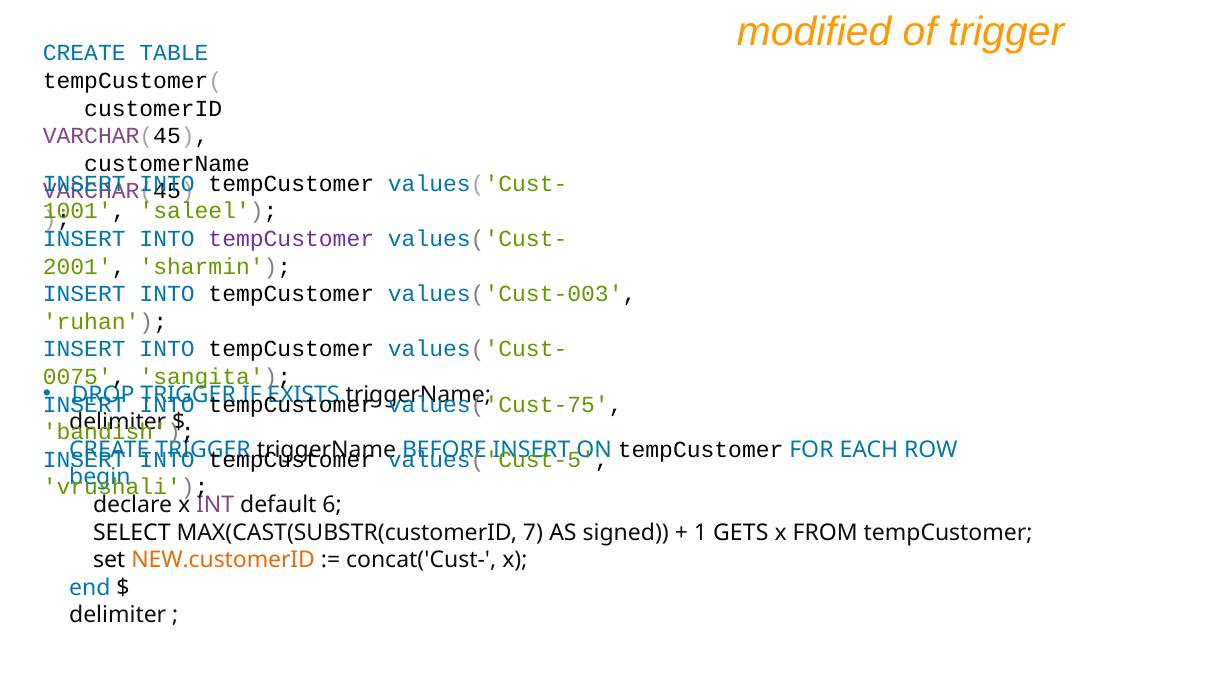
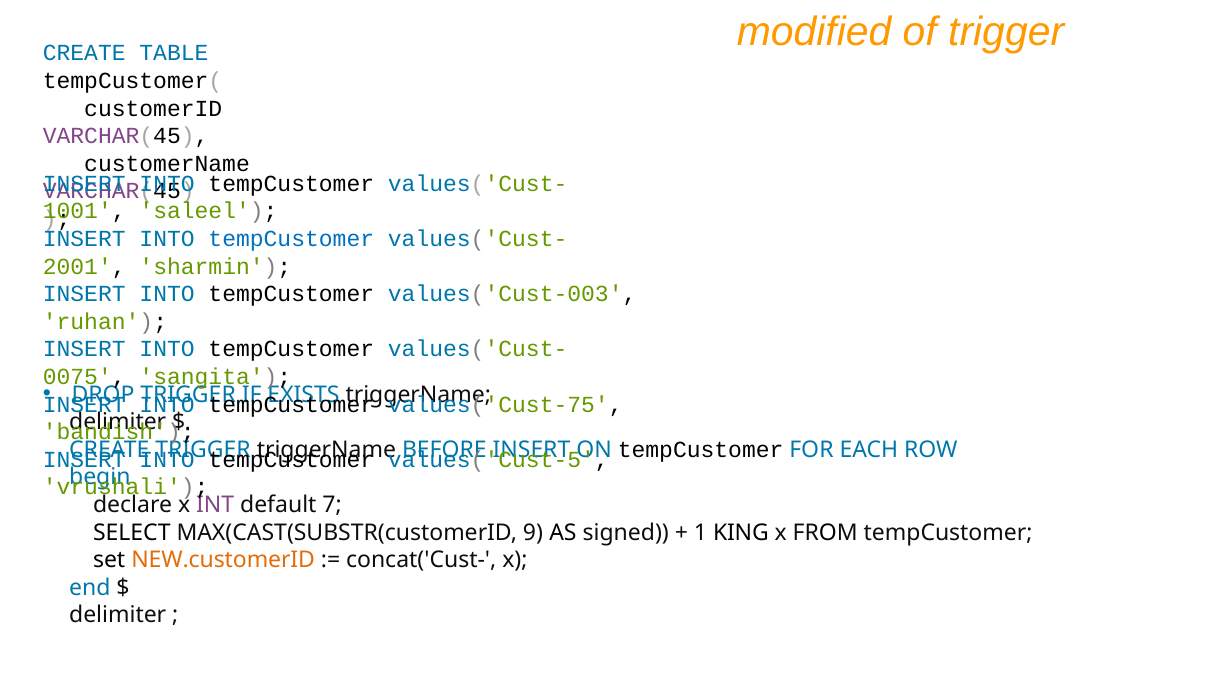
tempCustomer colour: purple -> blue (291, 239)
6: 6 -> 7 (332, 505)
7: 7 -> 9 (533, 533)
GETS: GETS -> KING (741, 533)
